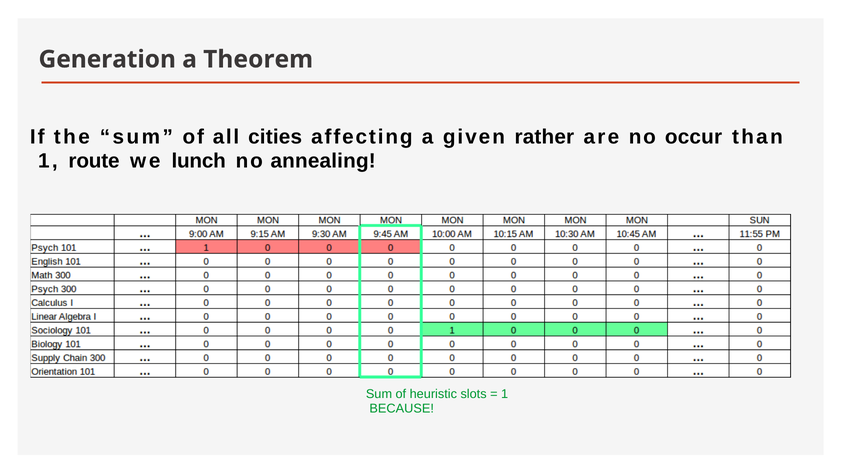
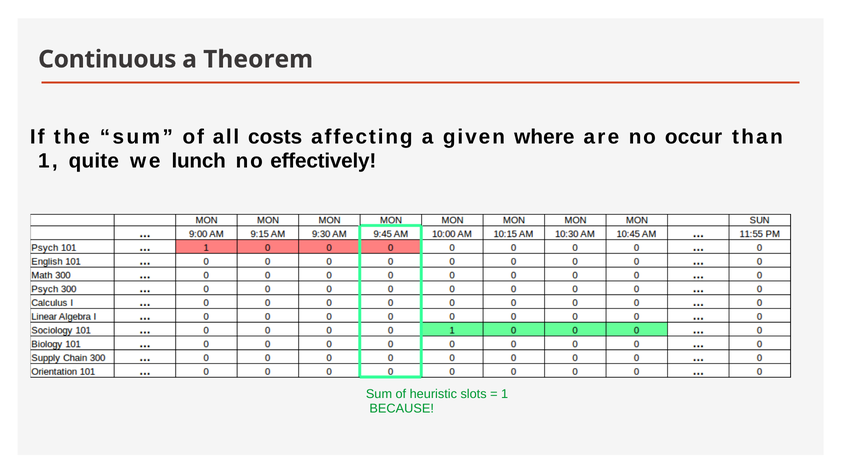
Generation: Generation -> Continuous (107, 59)
cities: cities -> costs (275, 137)
rather: rather -> where (544, 137)
route: route -> quite (94, 161)
annealing: annealing -> effectively (323, 161)
